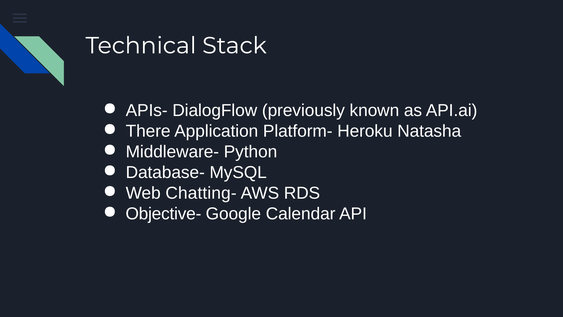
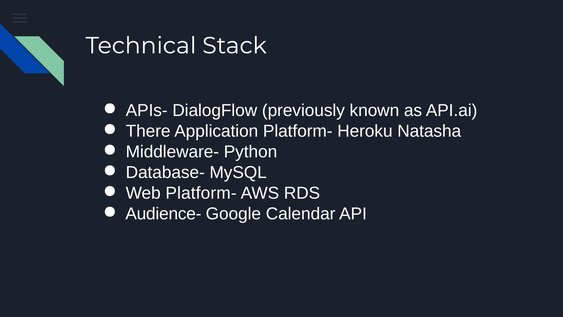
Web Chatting-: Chatting- -> Platform- (201, 193)
Objective-: Objective- -> Audience- (163, 214)
